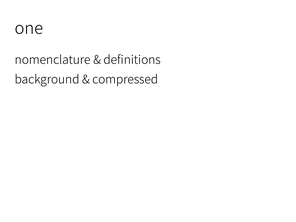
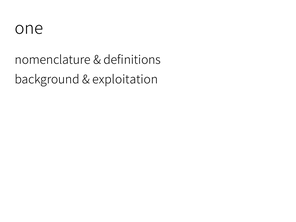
compressed: compressed -> exploitation (125, 80)
